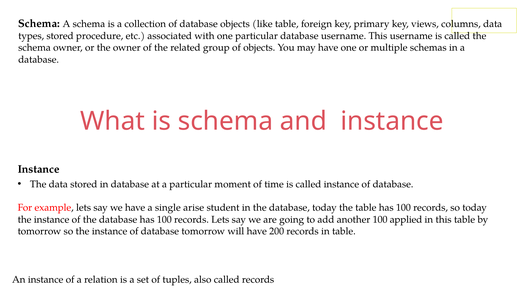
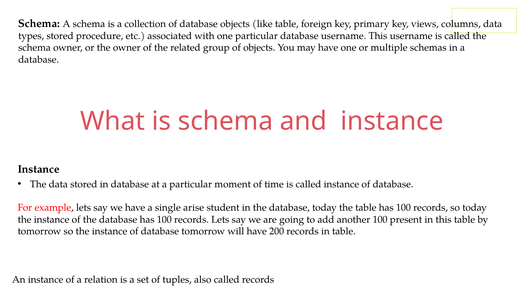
applied: applied -> present (406, 219)
